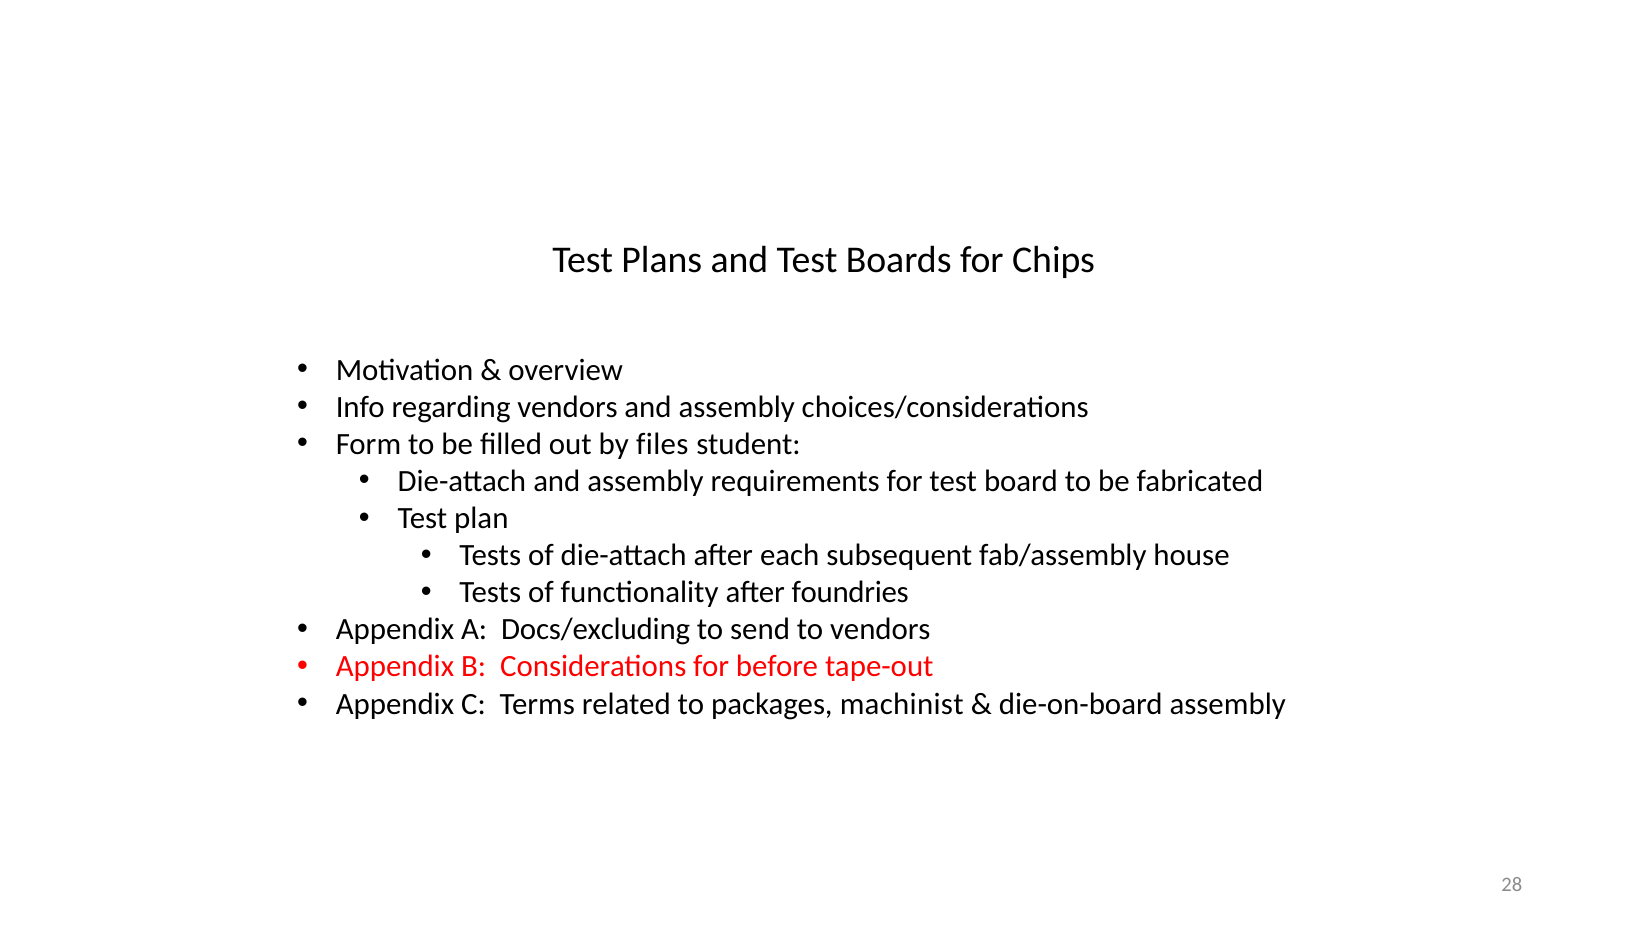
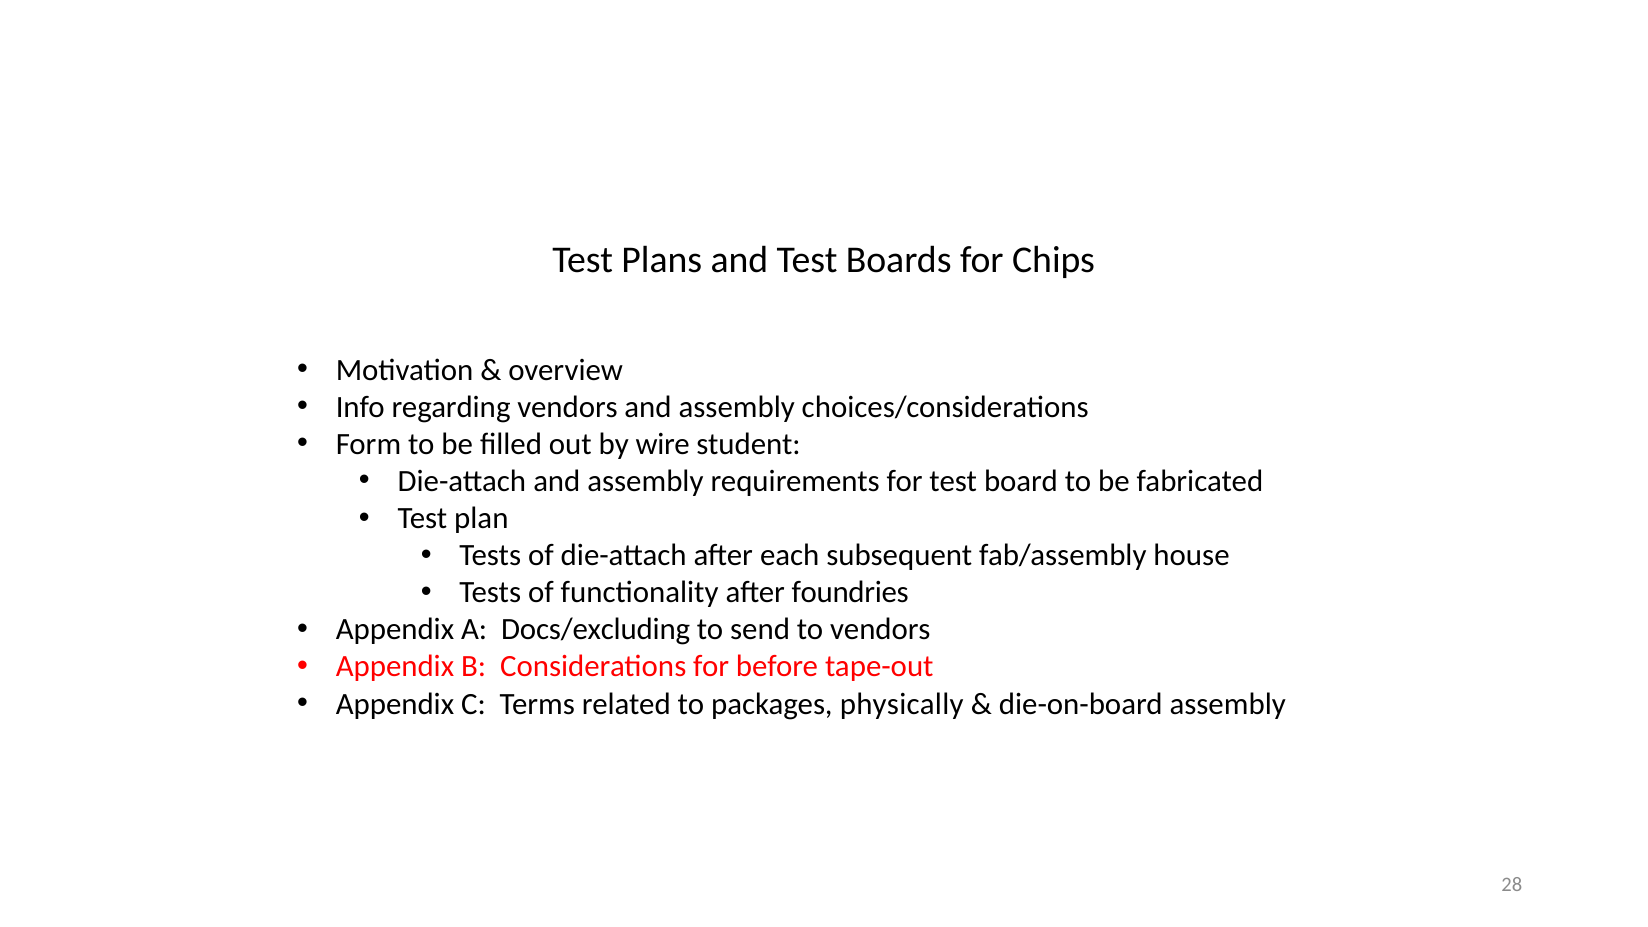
files: files -> wire (663, 444)
machinist: machinist -> physically (902, 704)
